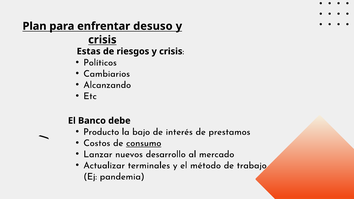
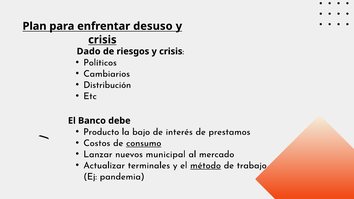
Estas: Estas -> Dado (89, 51)
Alcanzando: Alcanzando -> Distribución (107, 85)
desarrollo: desarrollo -> municipal (166, 154)
método underline: none -> present (206, 165)
